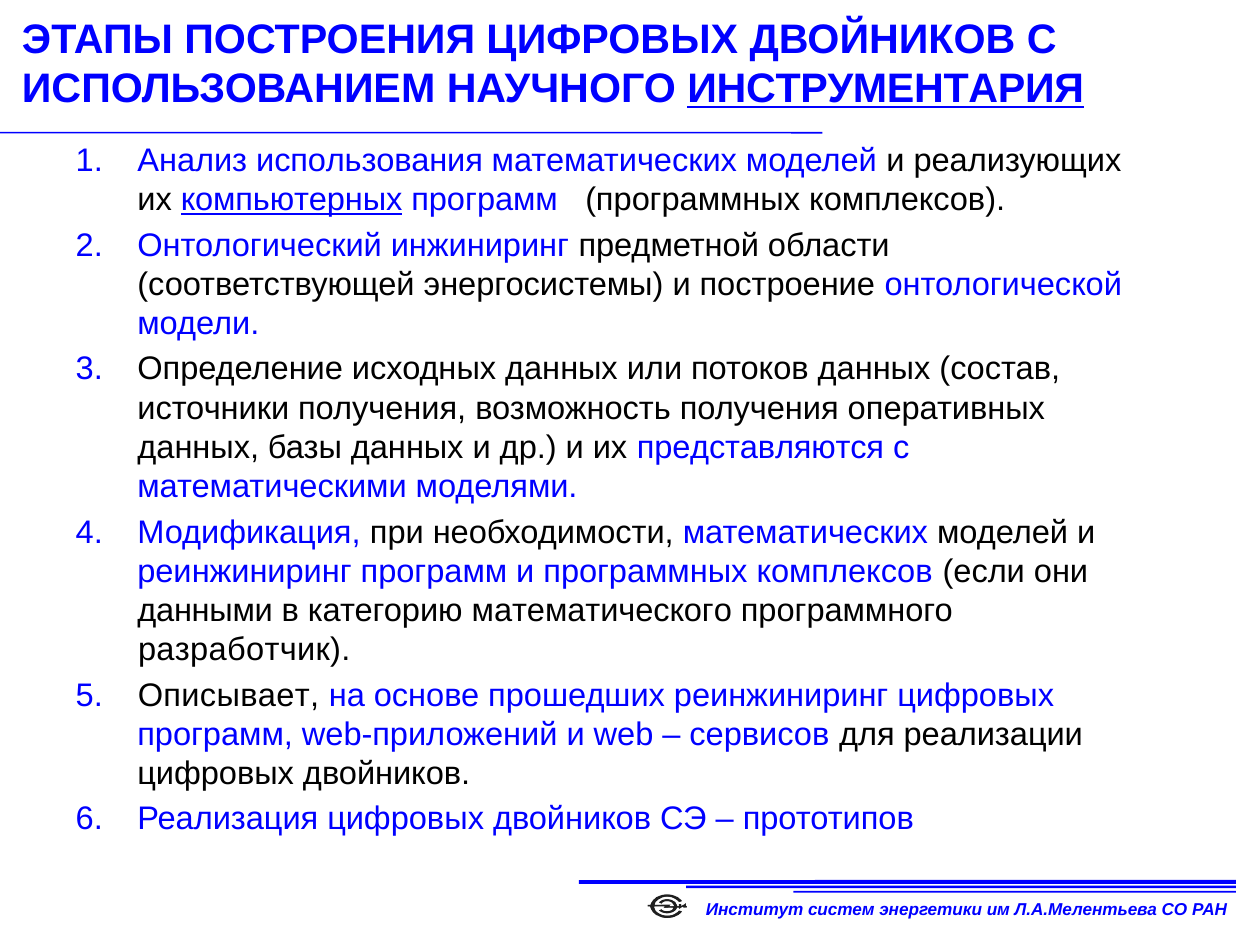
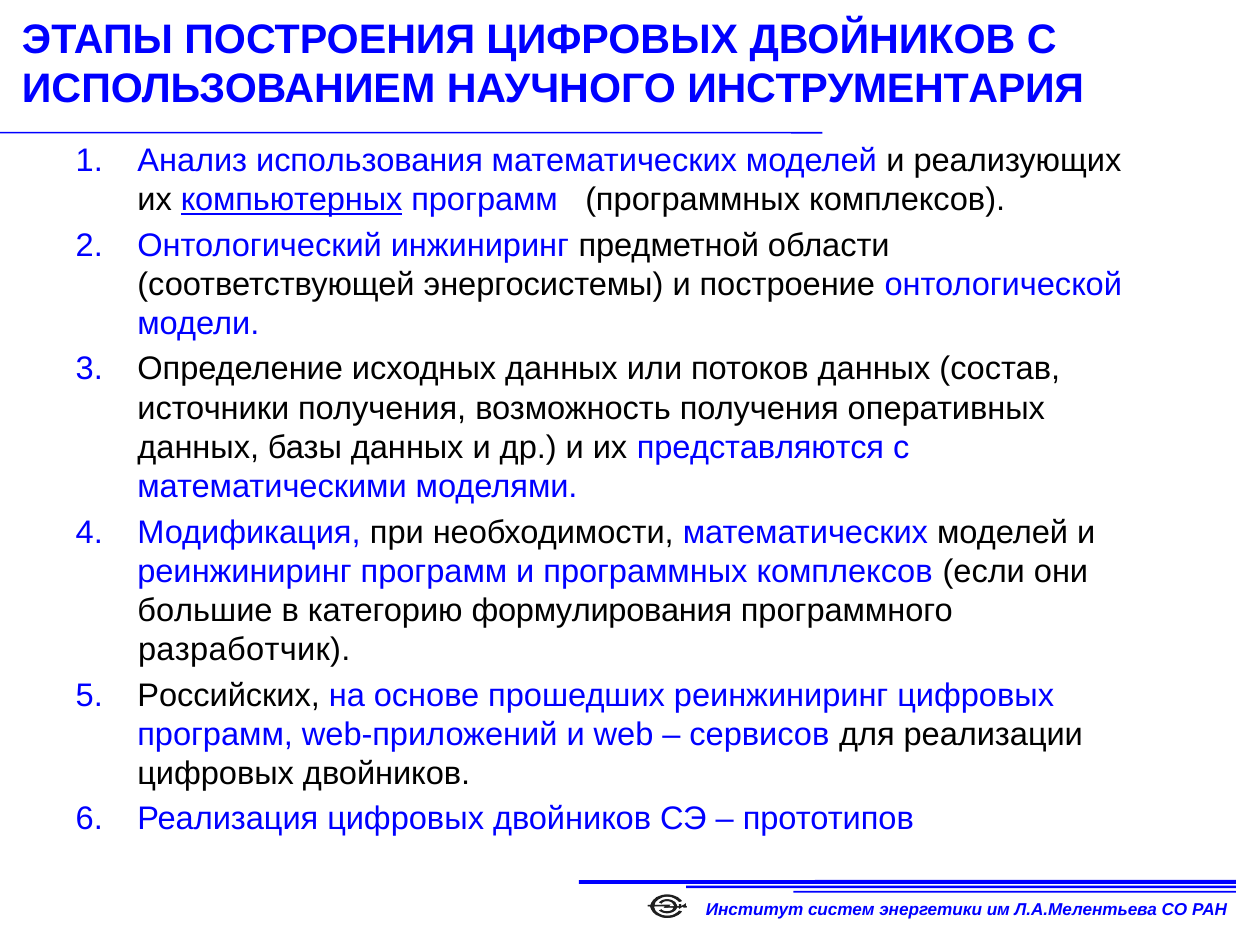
ИНСТРУМЕНТАРИЯ underline: present -> none (886, 89)
данными: данными -> большие (205, 611)
математического: математического -> формулирования (602, 611)
Описывает: Описывает -> Российских (229, 695)
